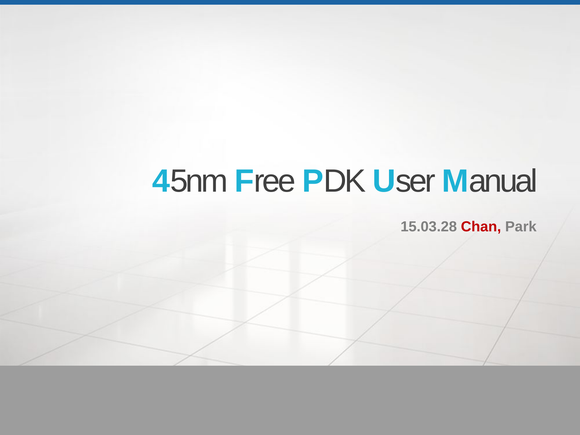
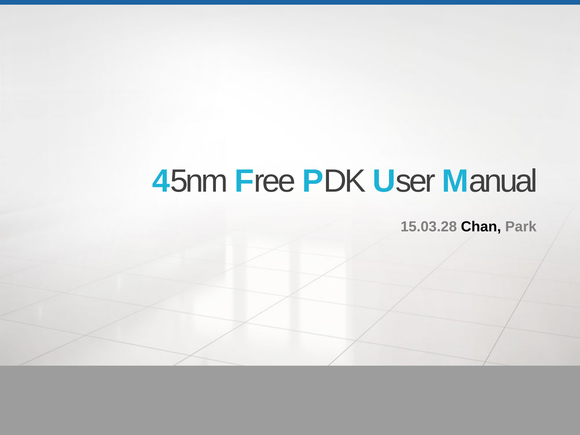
Chan colour: red -> black (481, 227)
